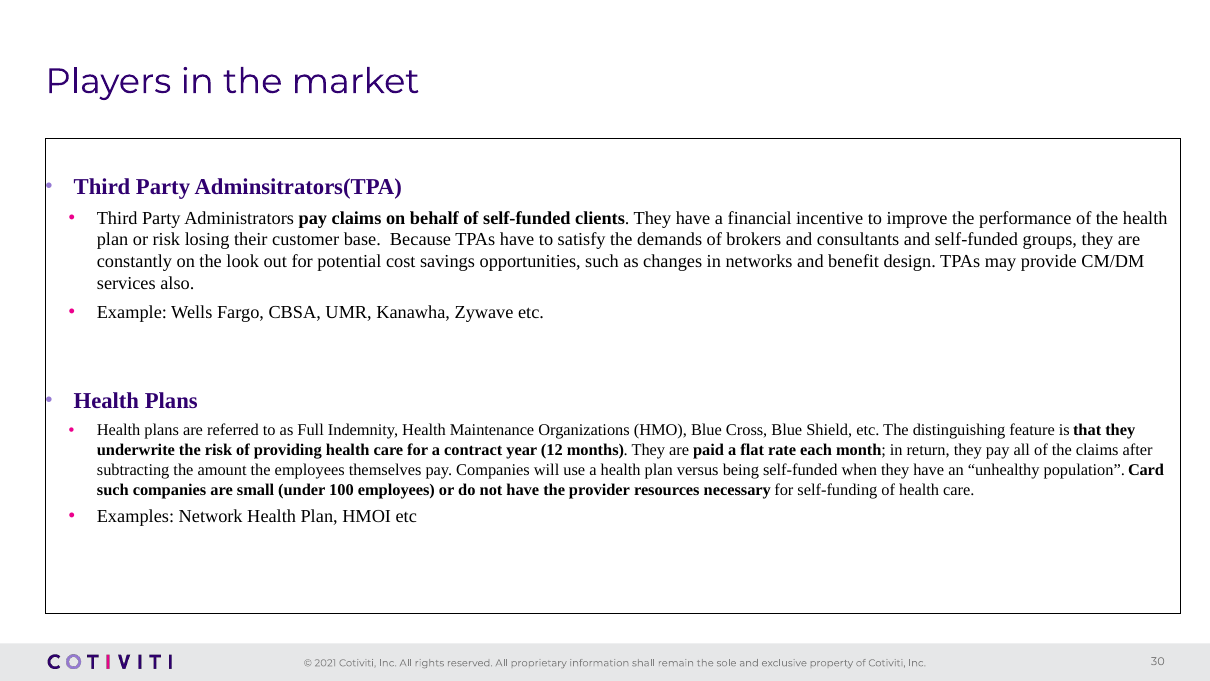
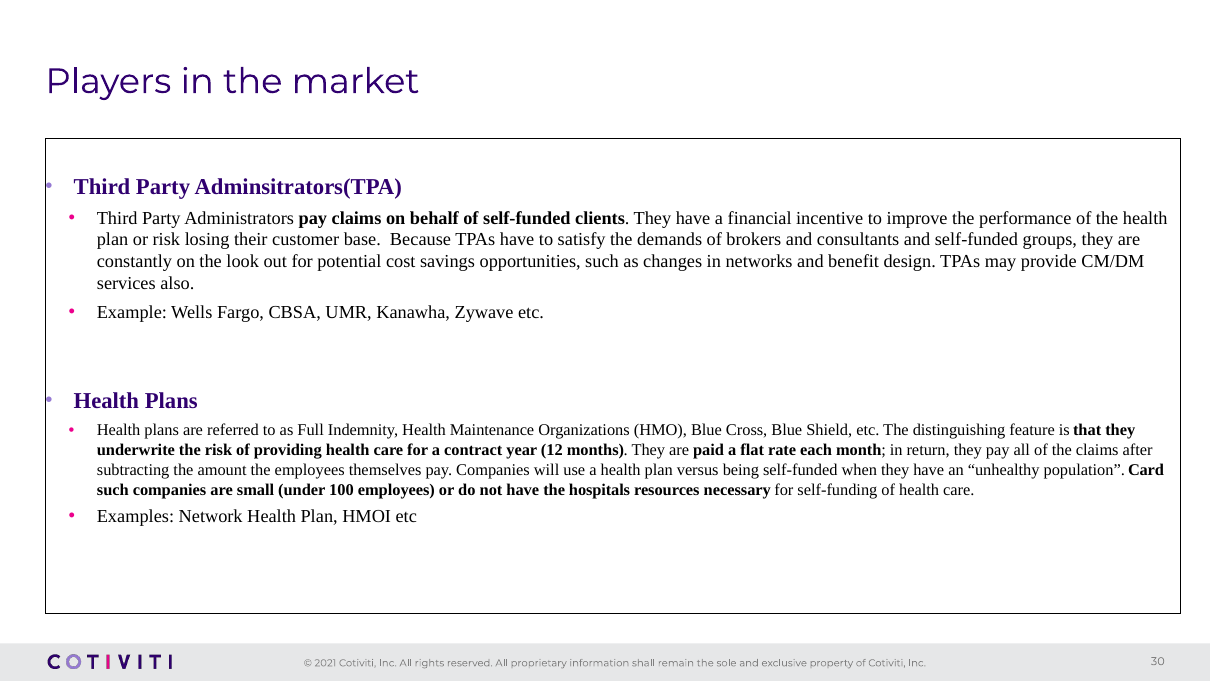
provider: provider -> hospitals (600, 489)
